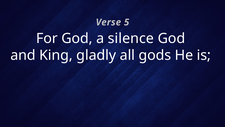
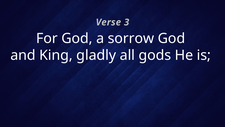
5: 5 -> 3 (127, 22)
silence: silence -> sorrow (131, 38)
